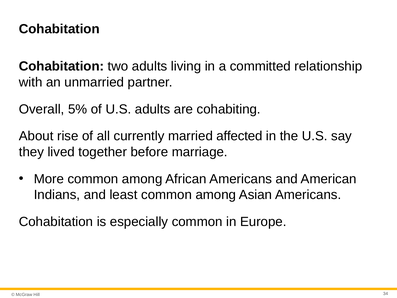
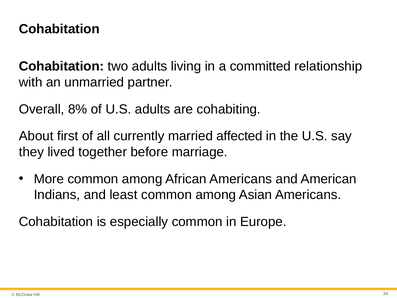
5%: 5% -> 8% (78, 109)
rise: rise -> first (68, 136)
